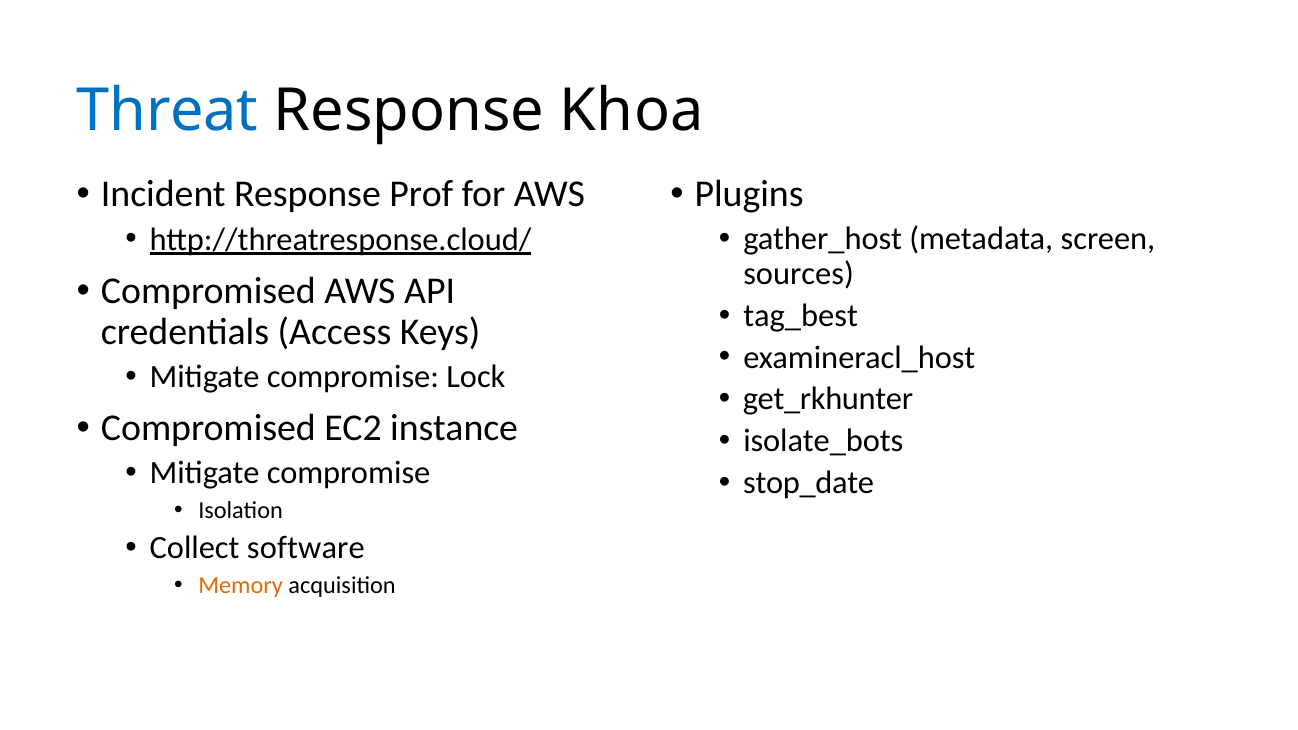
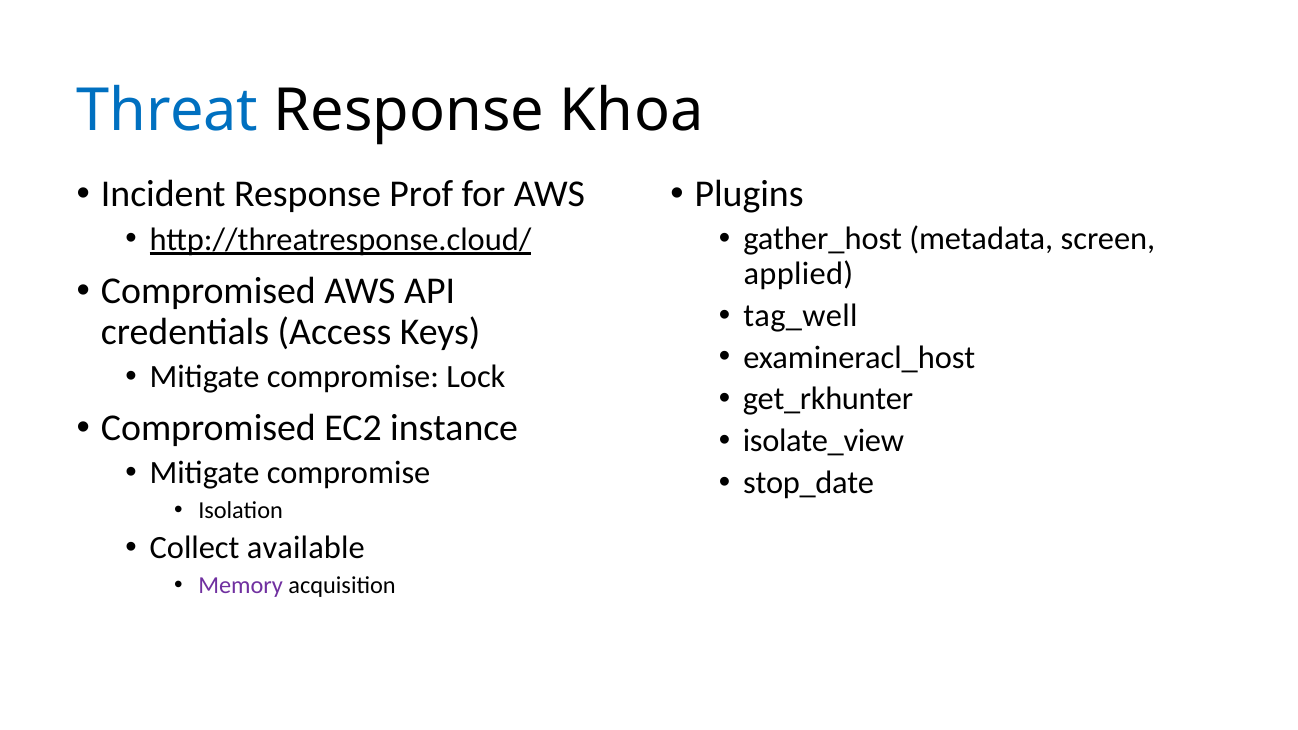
sources: sources -> applied (798, 274)
tag_best: tag_best -> tag_well (800, 316)
isolate_bots: isolate_bots -> isolate_view (823, 441)
software: software -> available (306, 548)
Memory colour: orange -> purple (241, 585)
